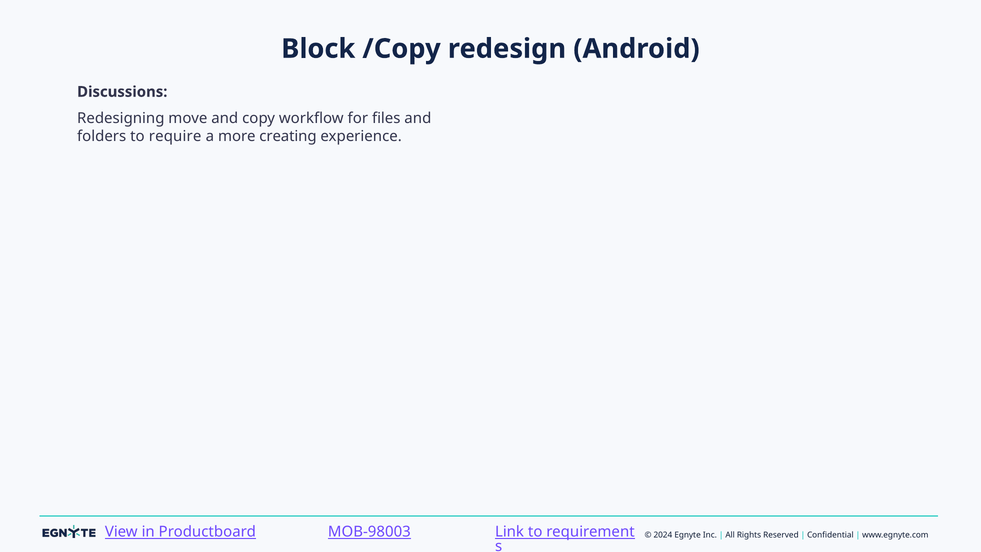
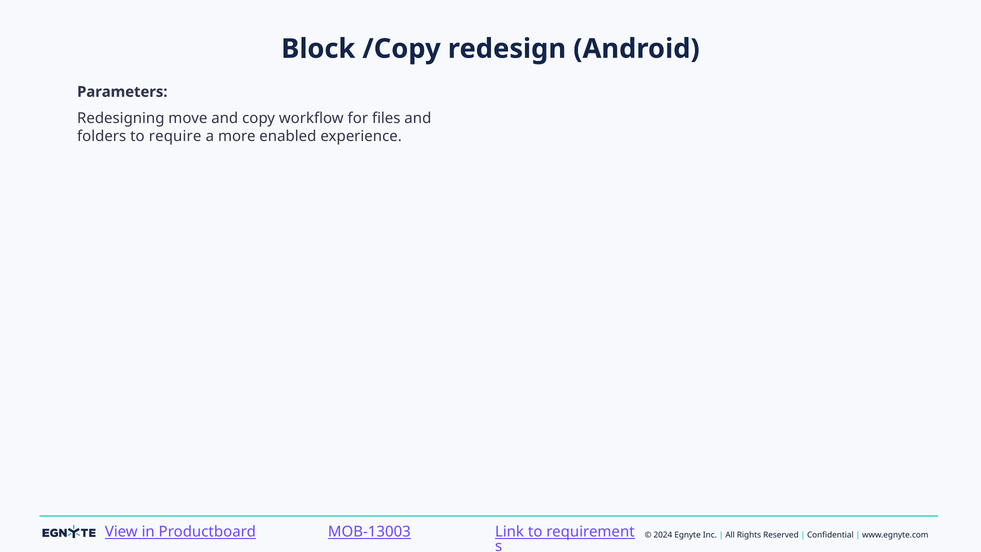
Discussions: Discussions -> Parameters (122, 92)
creating: creating -> enabled (288, 136)
MOB-98003: MOB-98003 -> MOB-13003 (369, 532)
